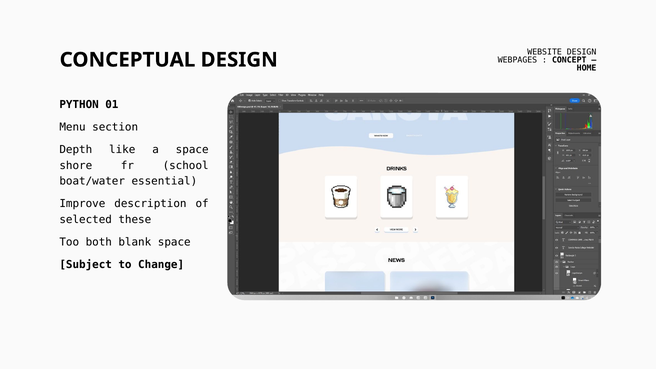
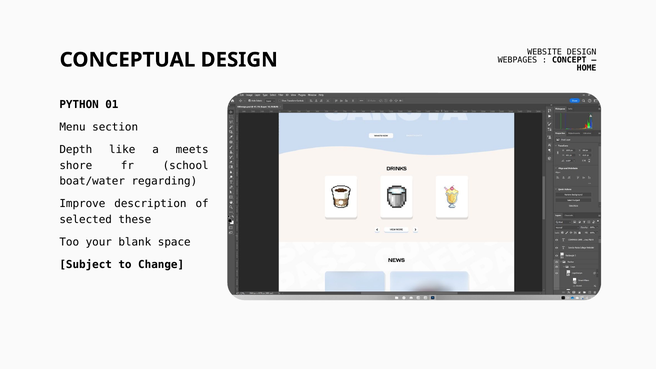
a space: space -> meets (192, 150)
essential: essential -> regarding (164, 181)
both: both -> your (99, 242)
